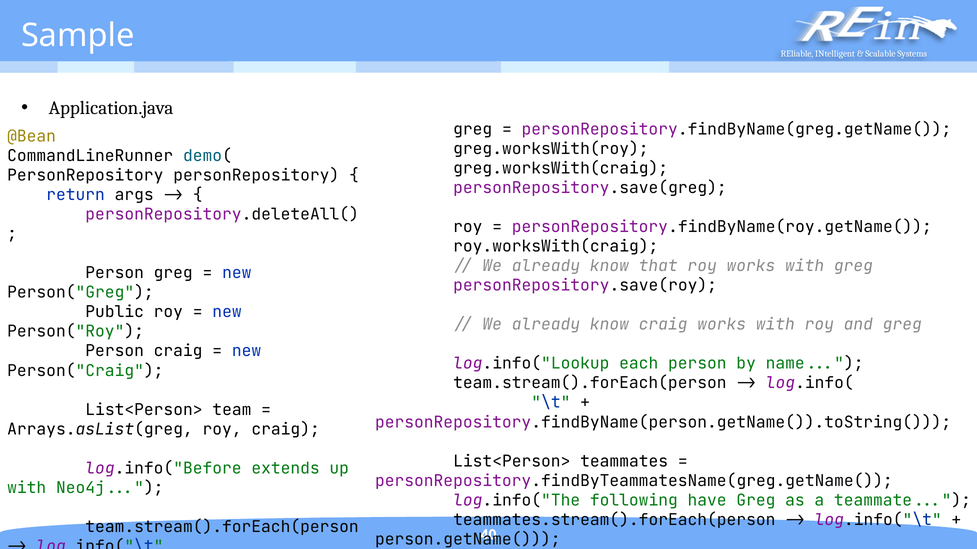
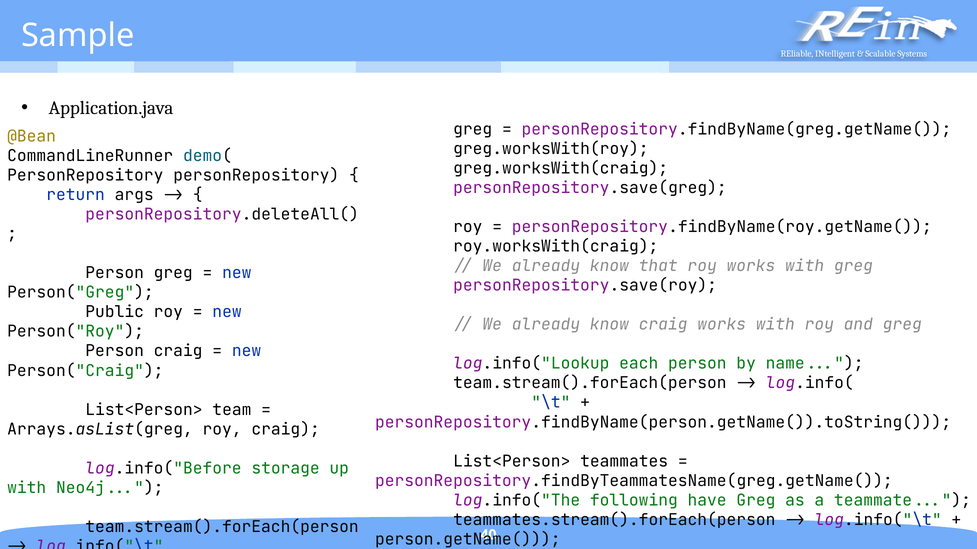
extends: extends -> storage (286, 469)
